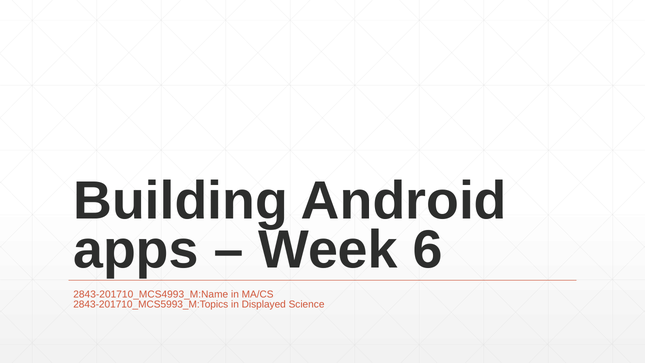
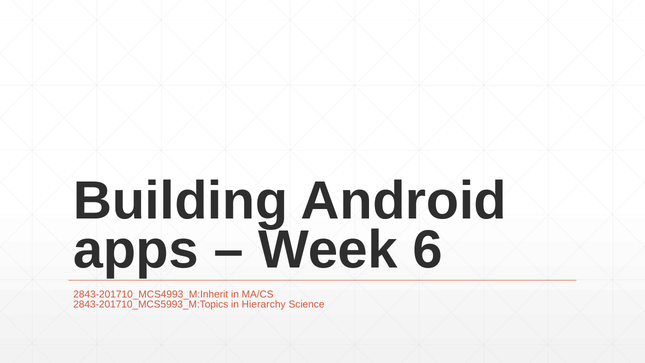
2843-201710_MCS4993_M:Name: 2843-201710_MCS4993_M:Name -> 2843-201710_MCS4993_M:Inherit (151, 294)
Displayed: Displayed -> Hierarchy (264, 304)
